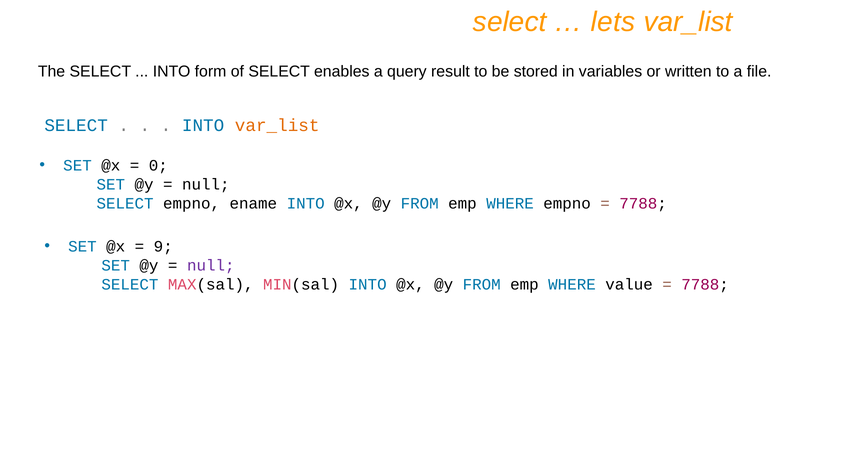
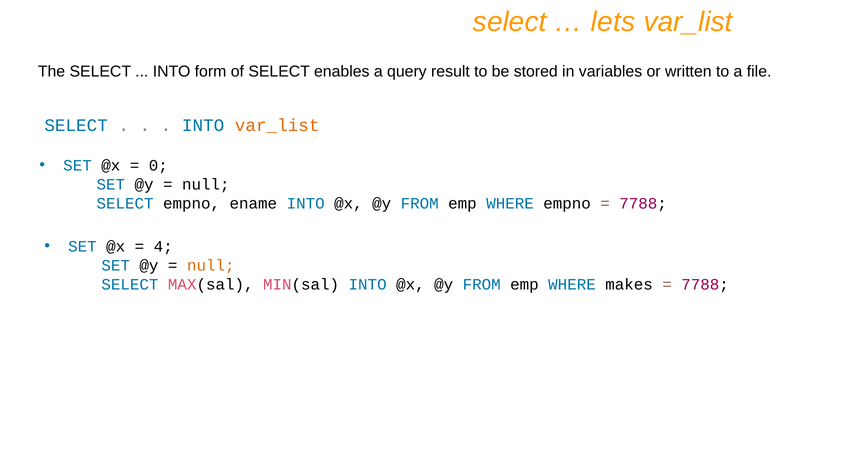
9: 9 -> 4 (163, 247)
null colour: purple -> orange (211, 266)
value: value -> makes (629, 285)
